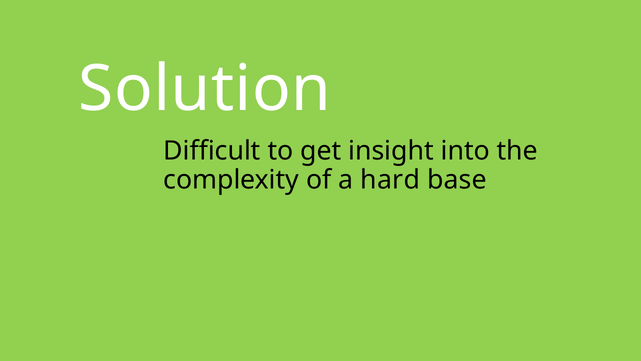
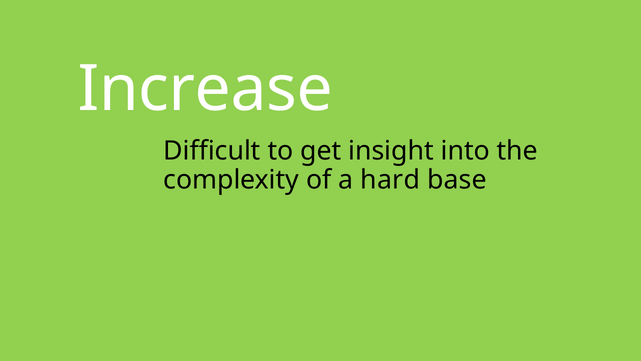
Solution: Solution -> Increase (205, 89)
